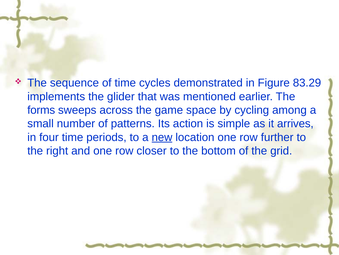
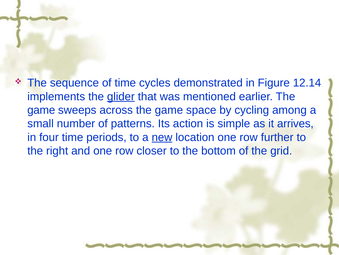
83.29: 83.29 -> 12.14 (307, 83)
glider underline: none -> present (121, 96)
forms: forms -> game (41, 110)
